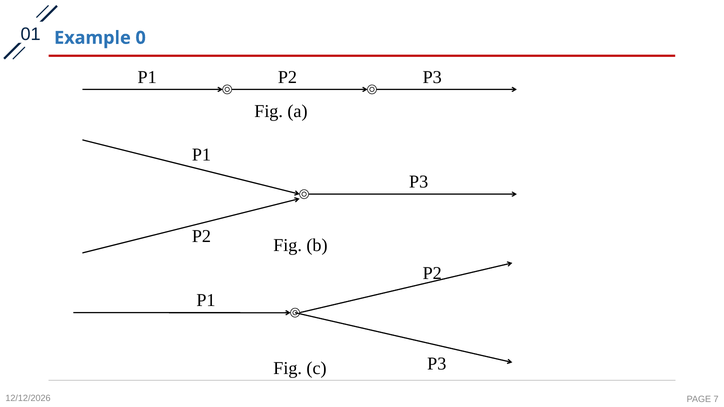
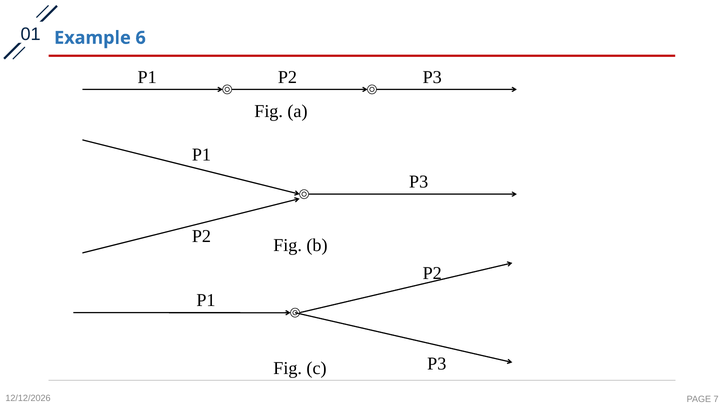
0: 0 -> 6 (141, 38)
